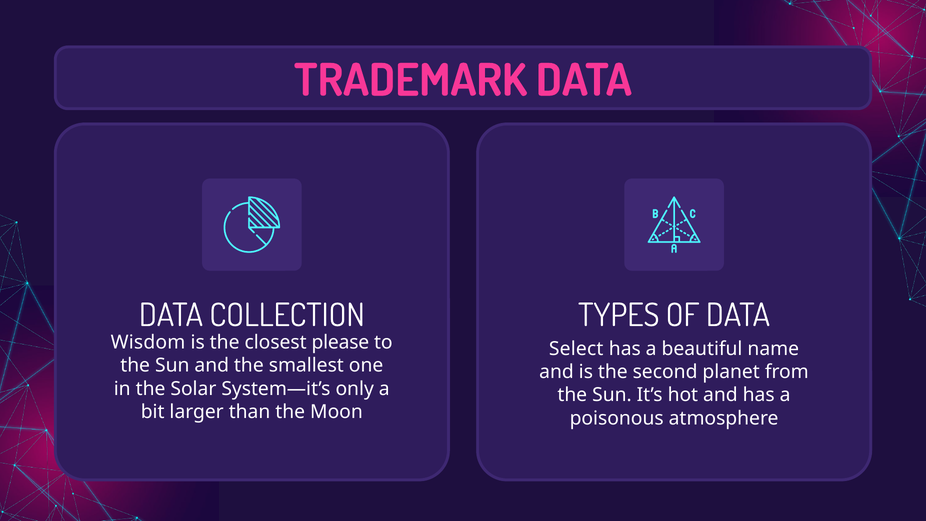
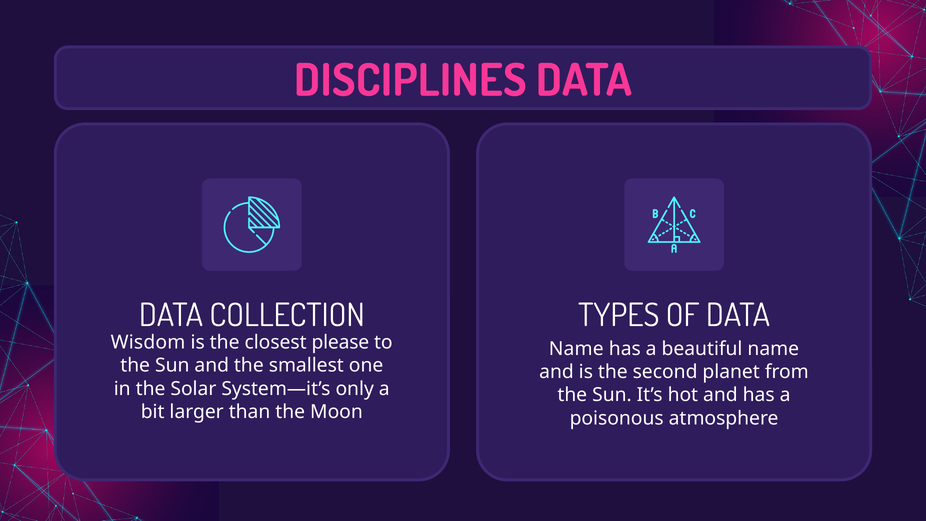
TRADEMARK: TRADEMARK -> DISCIPLINES (410, 81)
Select: Select -> Name (576, 349)
